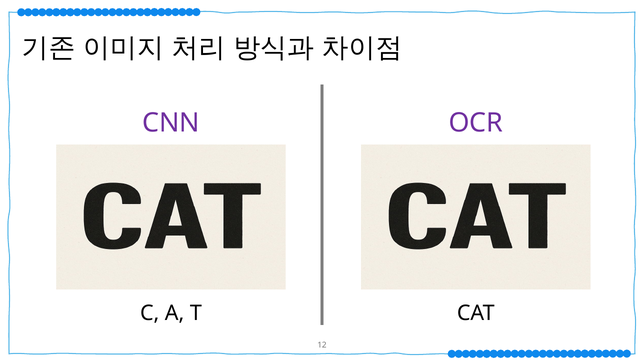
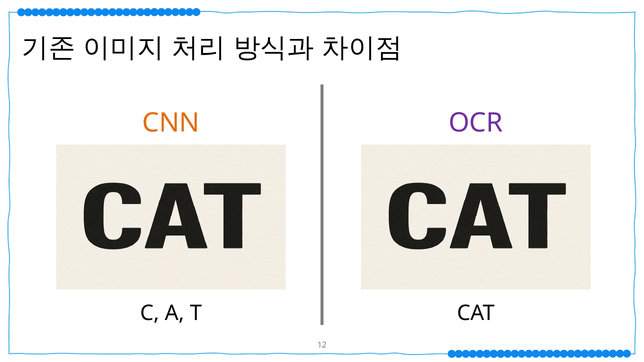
CNN colour: purple -> orange (171, 123)
